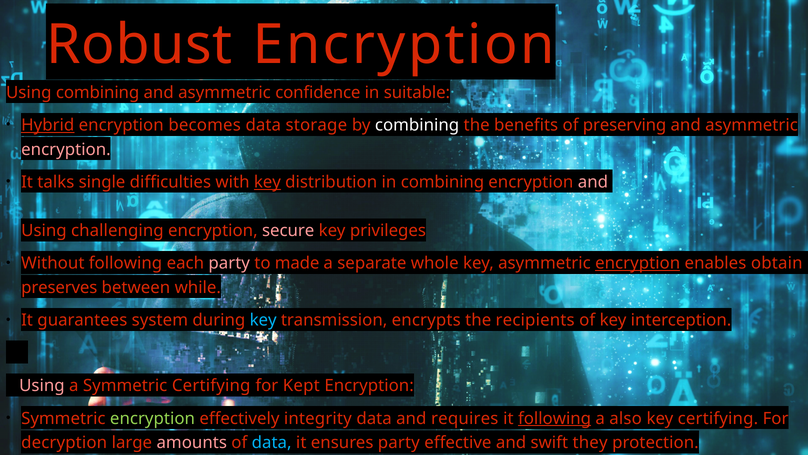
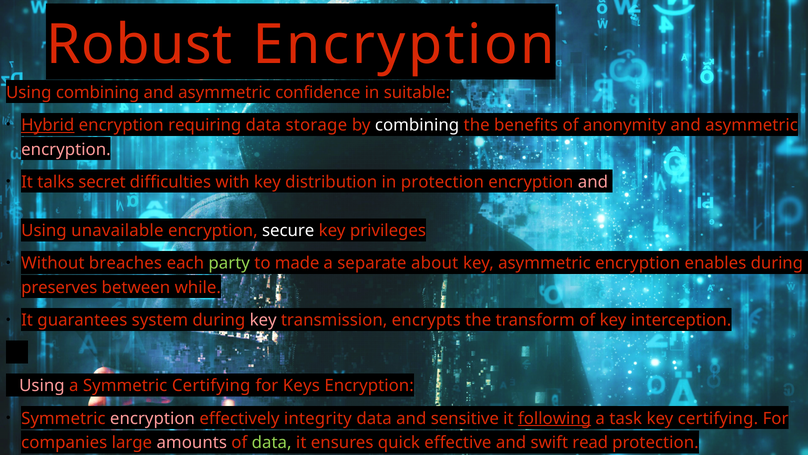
becomes: becomes -> requiring (205, 125)
preserving: preserving -> anonymity (625, 125)
single: single -> secret (102, 182)
key underline: present -> none (267, 182)
in combining: combining -> protection (442, 182)
challenging: challenging -> unavailable (117, 230)
secure colour: pink -> white (288, 230)
Without following: following -> breaches (125, 263)
party colour: pink -> light green (229, 263)
whole: whole -> about (435, 263)
encryption underline: present -> none (638, 263)
enables obtain: obtain -> during (777, 263)
key colour: light blue -> pink (263, 320)
recipients: recipients -> transform (535, 320)
Kept: Kept -> Keys (301, 385)
encryption colour: light green -> pink (153, 418)
requires: requires -> sensitive (465, 418)
also: also -> task (626, 418)
decryption: decryption -> companies (64, 442)
data colour: light blue -> light green (272, 442)
ensures party: party -> quick (399, 442)
they: they -> read (590, 442)
